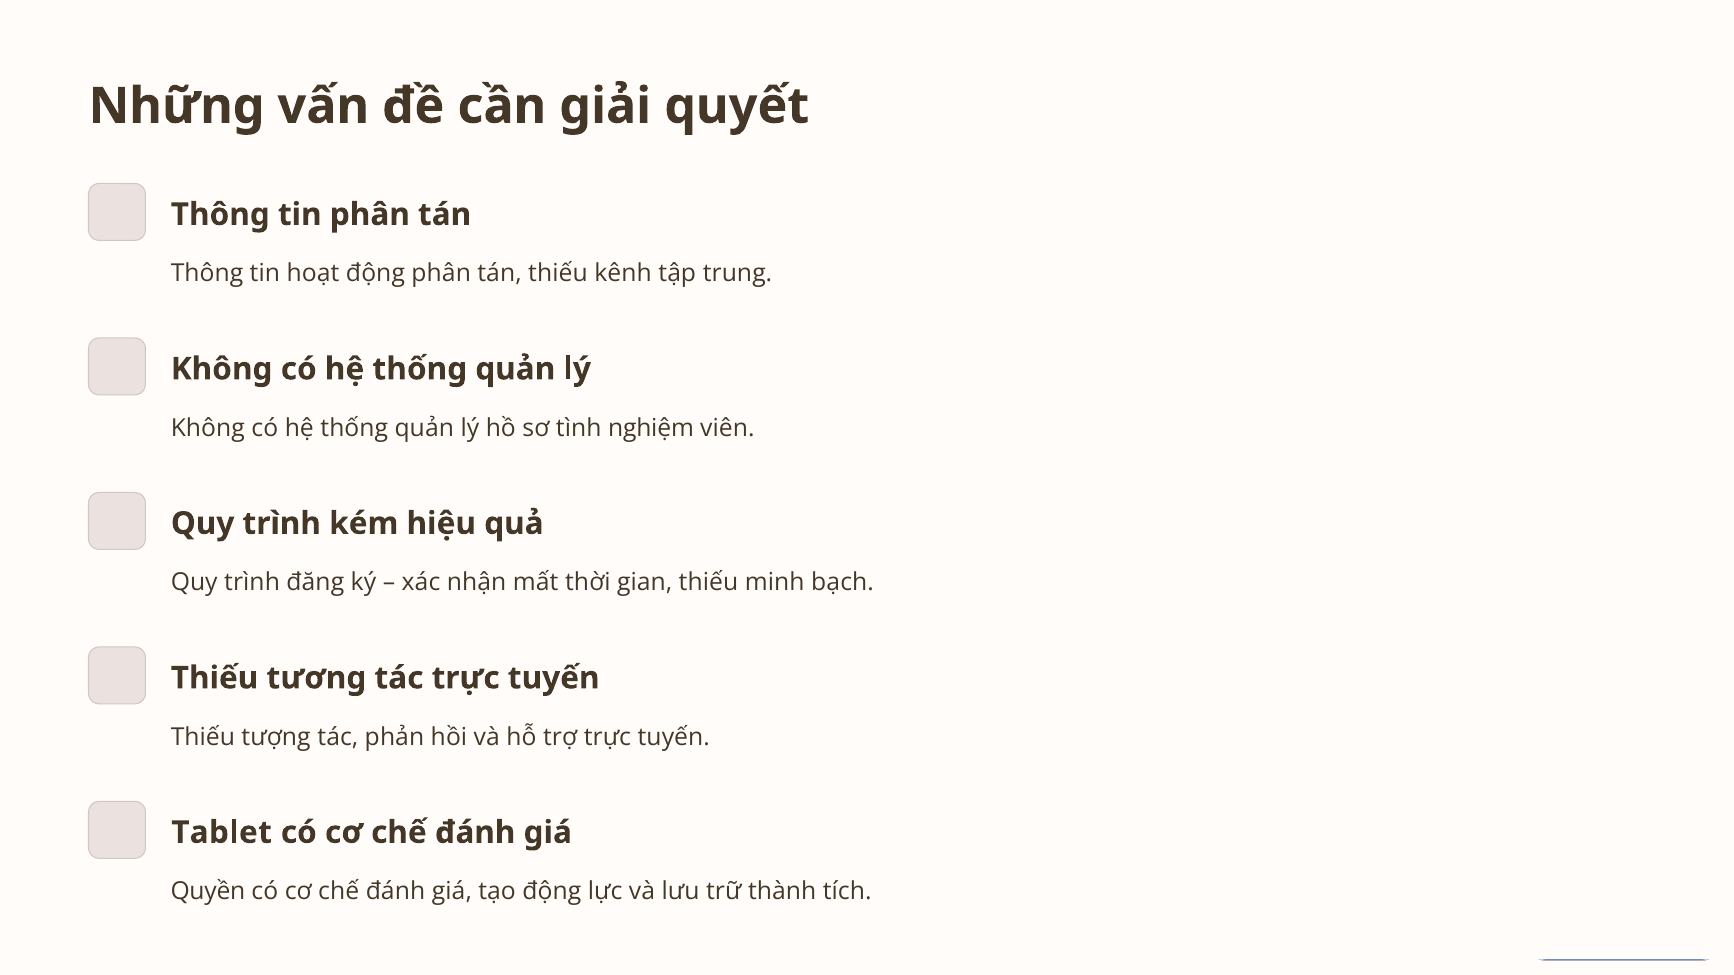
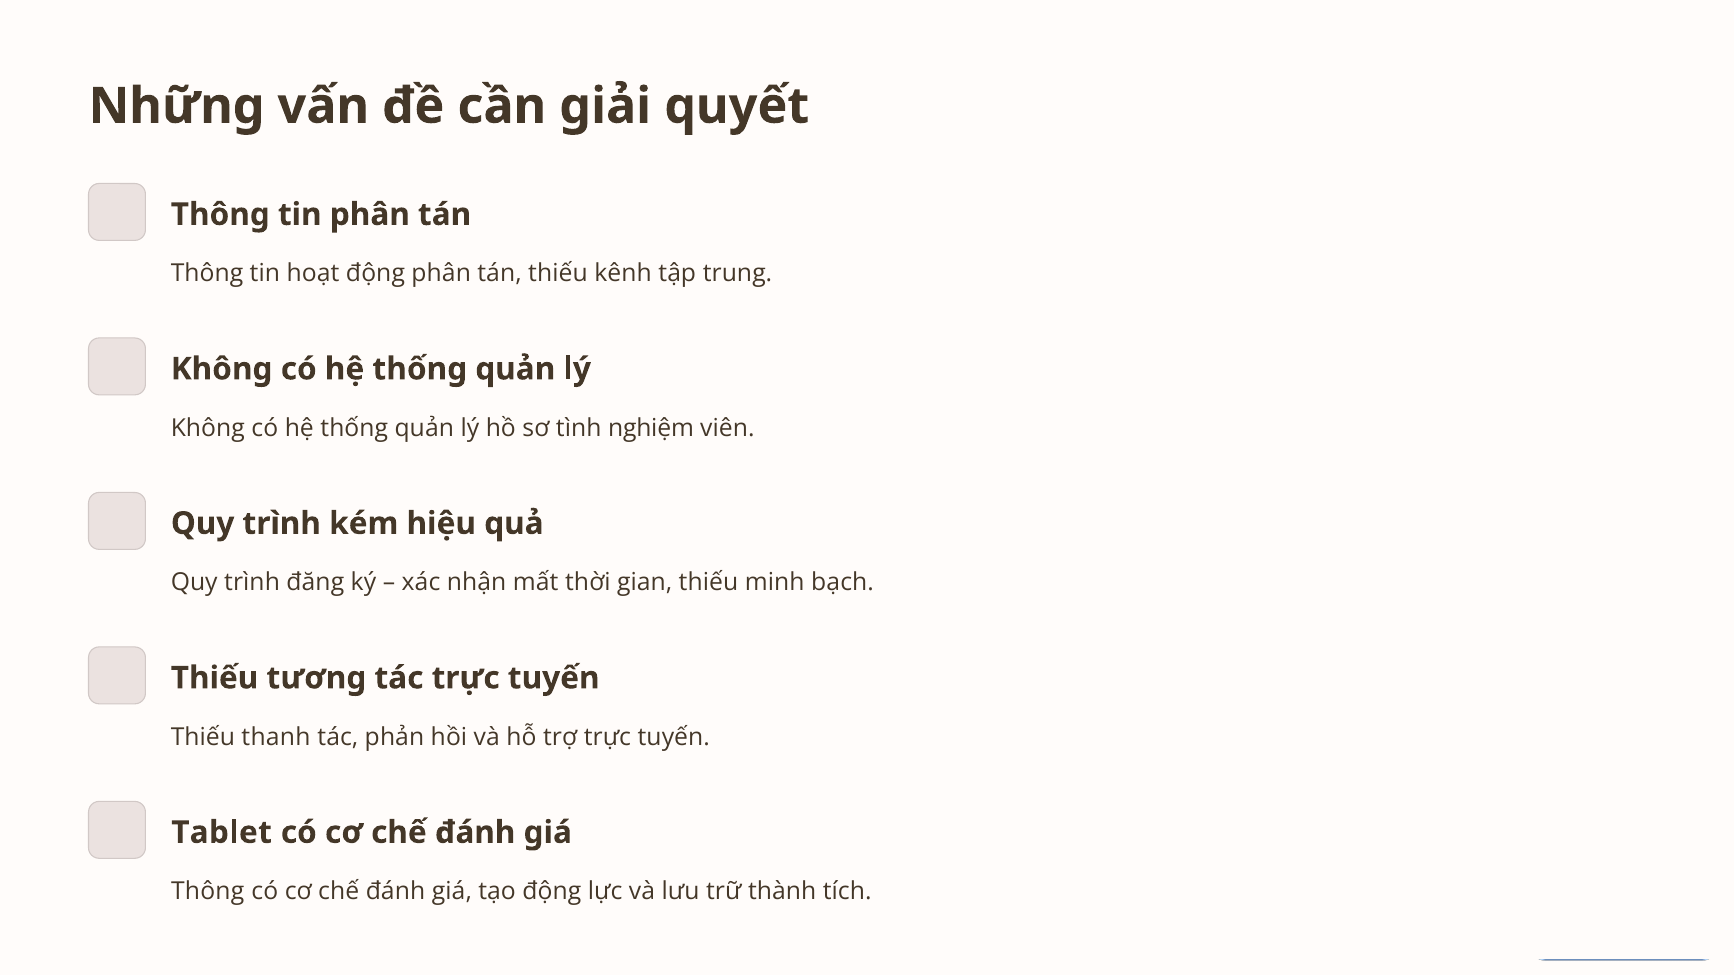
tượng: tượng -> thanh (276, 737)
Quyền: Quyền -> Thông (208, 892)
